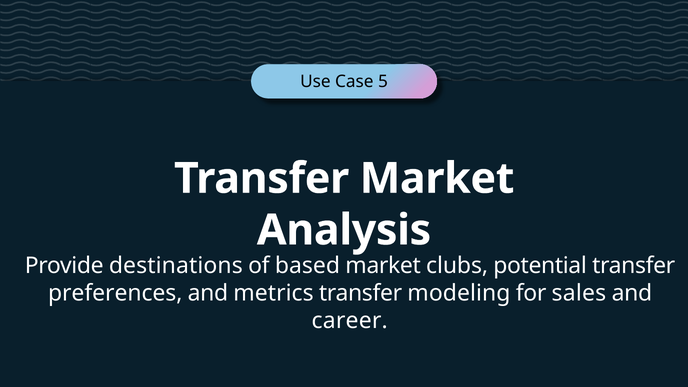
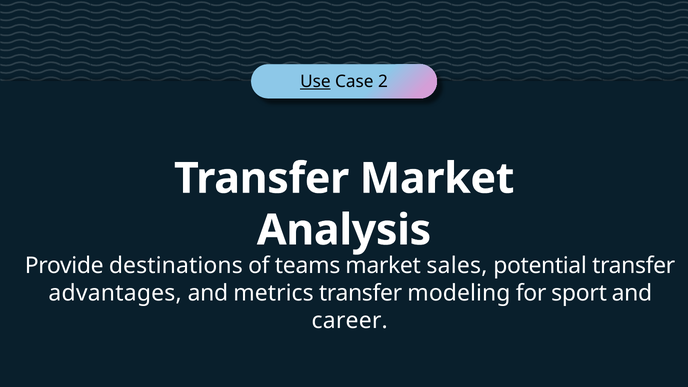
Use underline: none -> present (315, 82)
5: 5 -> 2 (383, 82)
based: based -> teams (308, 266)
clubs: clubs -> sales (457, 266)
preferences: preferences -> advantages (115, 293)
sales: sales -> sport (579, 293)
